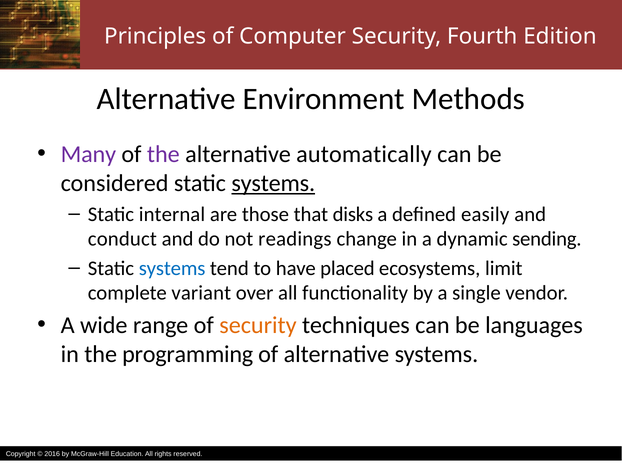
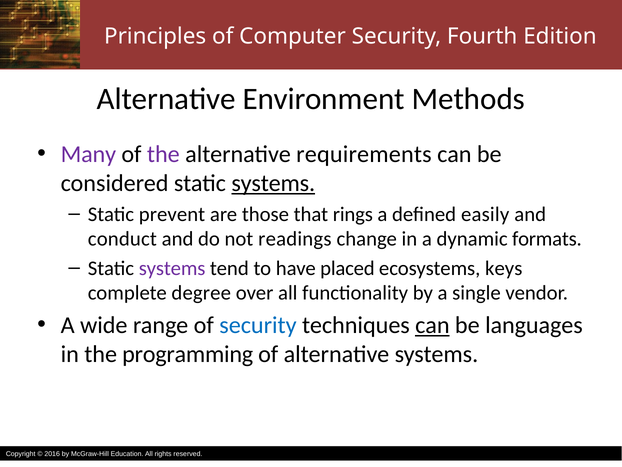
automatically: automatically -> requirements (364, 154)
internal: internal -> prevent (172, 214)
disks: disks -> rings (353, 214)
sending: sending -> formats (547, 239)
systems colour: blue -> purple (172, 268)
limit: limit -> keys (504, 268)
variant: variant -> degree (201, 293)
security colour: orange -> blue (258, 325)
can underline: none -> present (432, 325)
